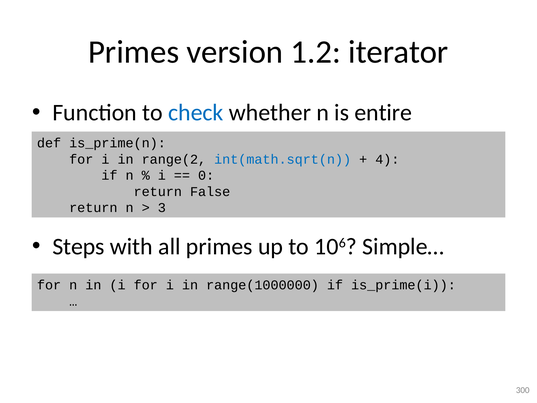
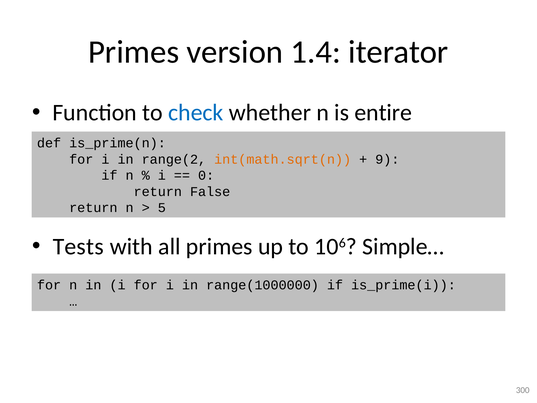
1.2: 1.2 -> 1.4 (316, 52)
int(math.sqrt(n colour: blue -> orange (283, 159)
4: 4 -> 9 (387, 159)
3: 3 -> 5 (162, 208)
Steps: Steps -> Tests (78, 246)
